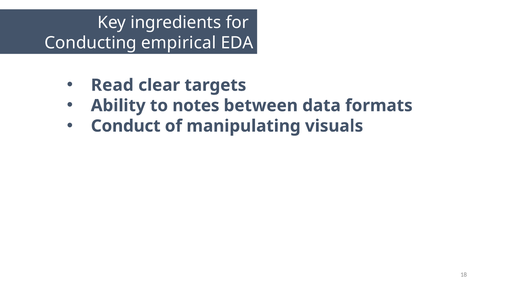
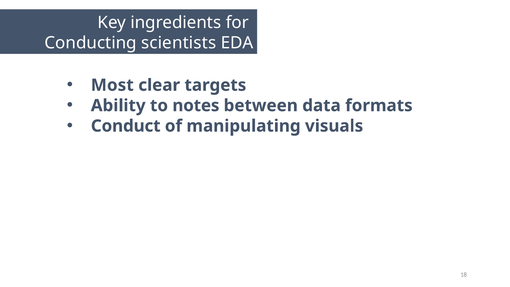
empirical: empirical -> scientists (179, 43)
Read: Read -> Most (112, 85)
